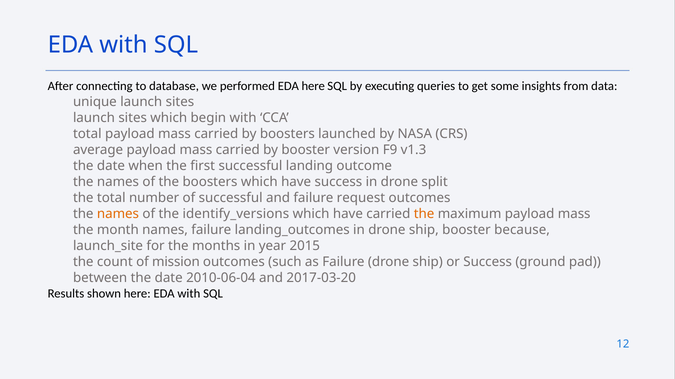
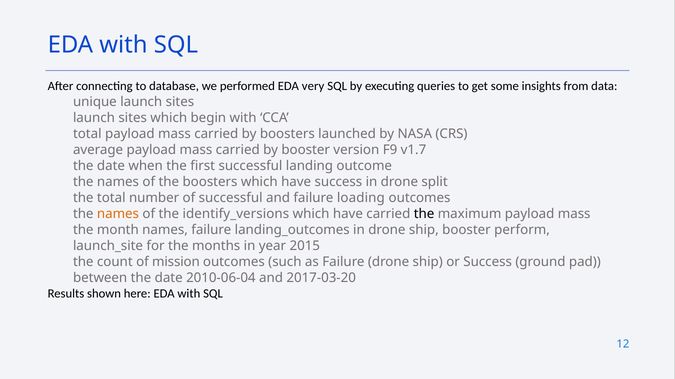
EDA here: here -> very (313, 86)
v1.3: v1.3 -> v1.7 (414, 150)
request: request -> loading (361, 198)
the colour: orange -> black (424, 214)
because: because -> perform (522, 230)
